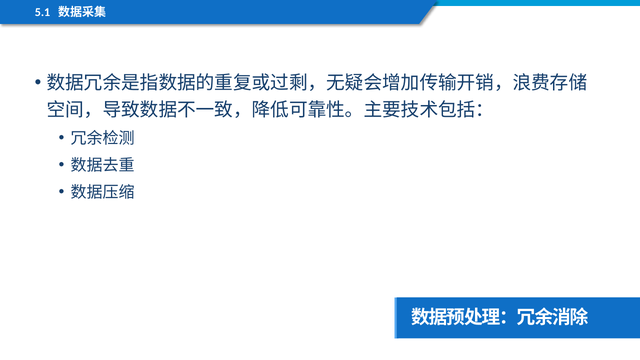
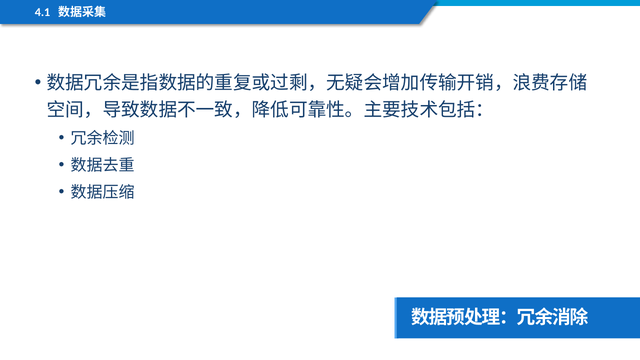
5.1: 5.1 -> 4.1 (42, 12)
